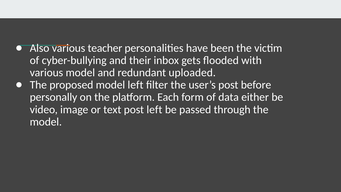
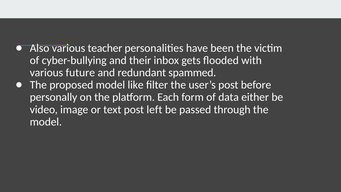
various model: model -> future (80, 73)
uploaded: uploaded -> spammed (192, 73)
model left: left -> like (136, 85)
